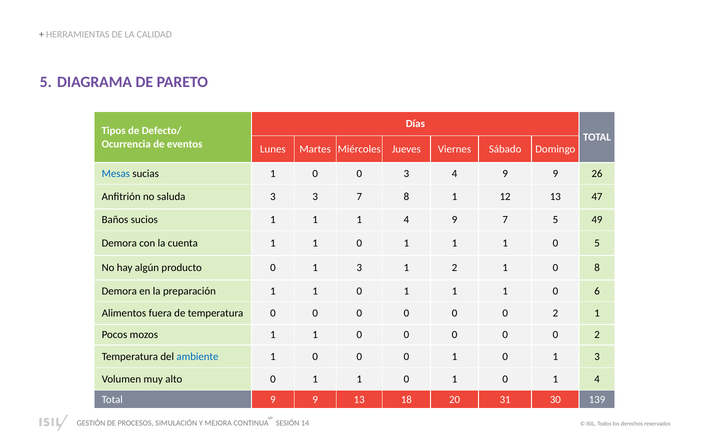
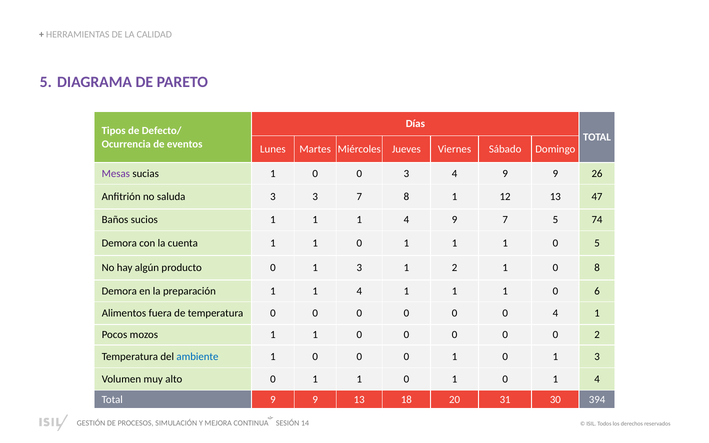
Mesas colour: blue -> purple (116, 174)
49: 49 -> 74 (597, 220)
preparación 1 1 0: 0 -> 4 (359, 291)
2: 2 -> 4 (555, 313)
139: 139 -> 394 (597, 400)
